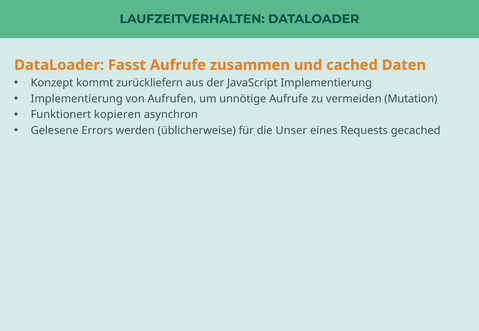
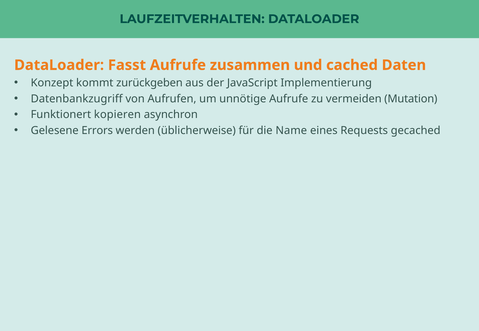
zurückliefern: zurückliefern -> zurückgeben (149, 83)
Implementierung: Implementierung -> Datenbankzugriff (77, 99)
Unser: Unser -> Name (291, 131)
